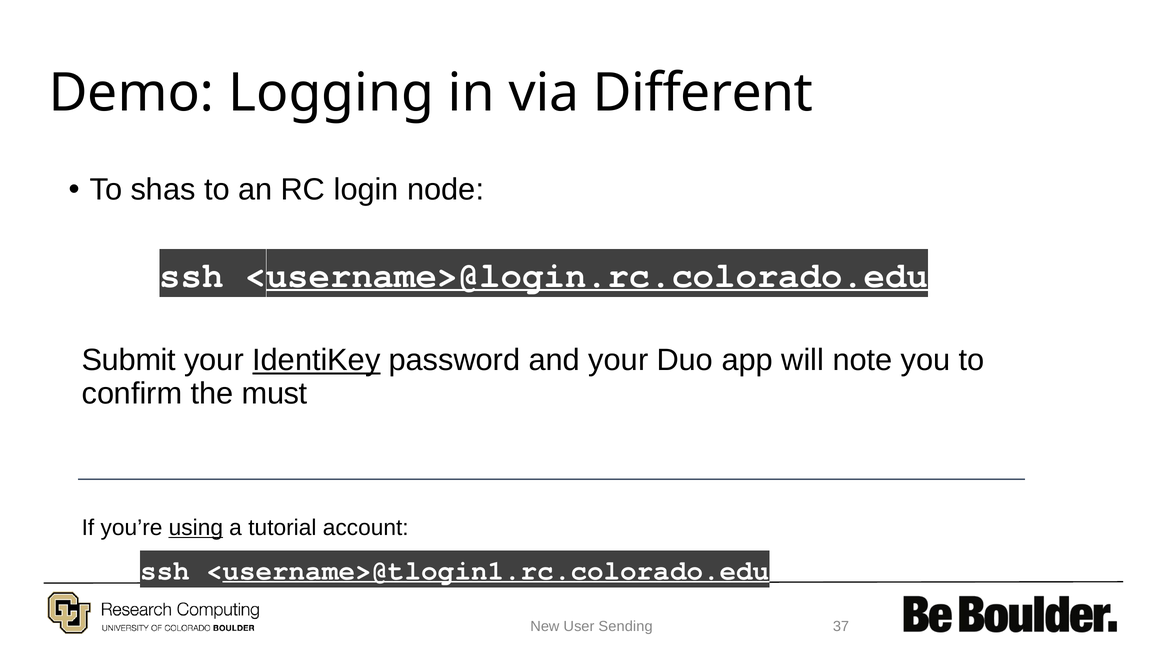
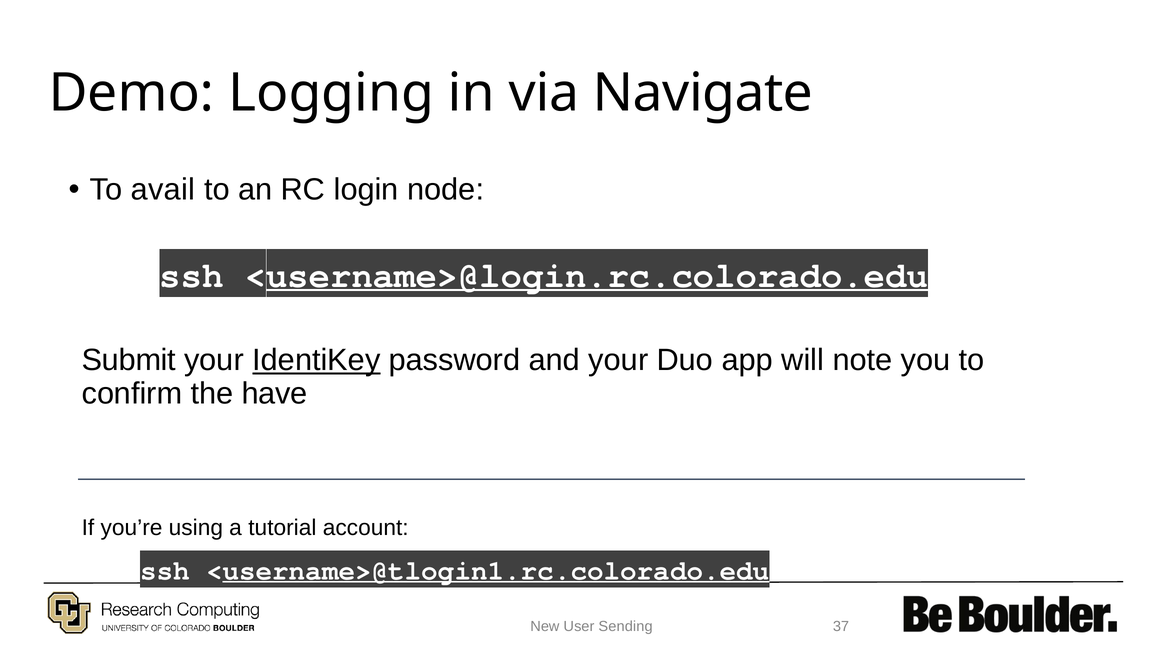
Different: Different -> Navigate (703, 93)
shas: shas -> avail (163, 190)
must: must -> have (275, 394)
using underline: present -> none (196, 528)
